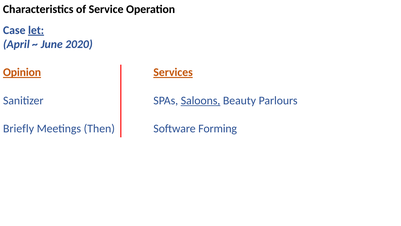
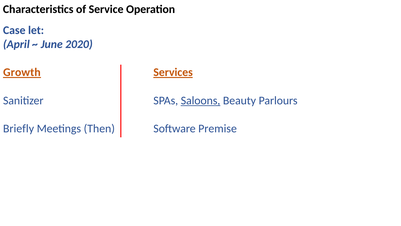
let underline: present -> none (36, 30)
Opinion: Opinion -> Growth (22, 72)
Forming: Forming -> Premise (218, 128)
